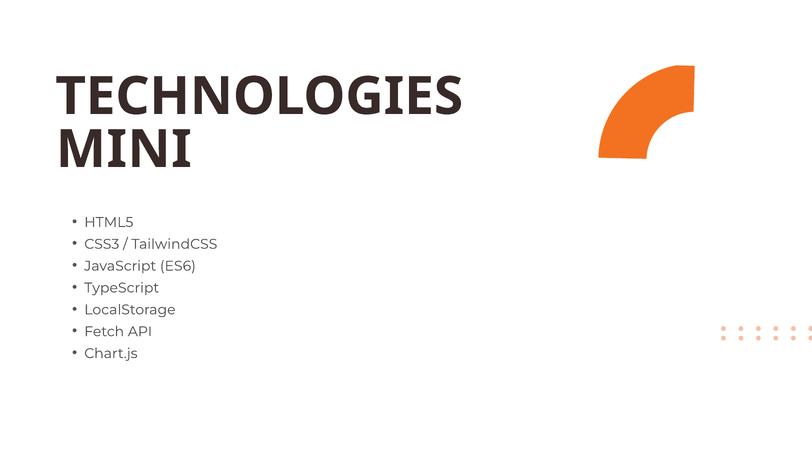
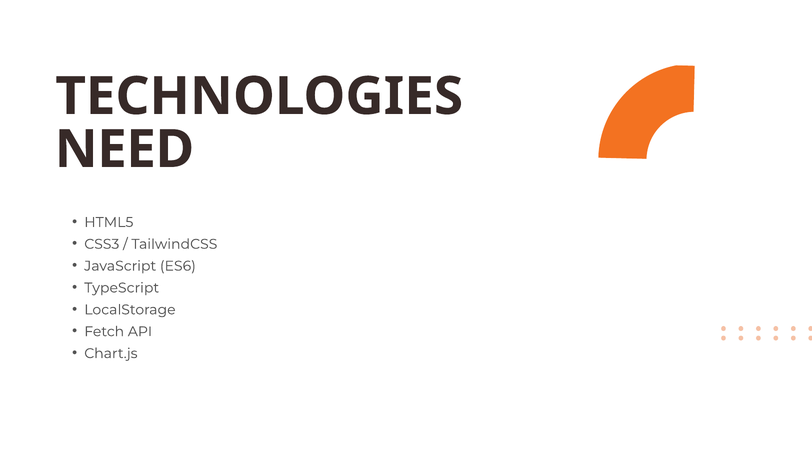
MINI: MINI -> NEED (124, 149)
